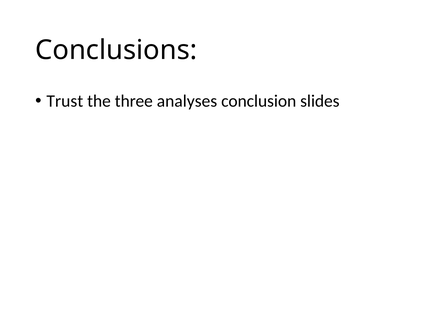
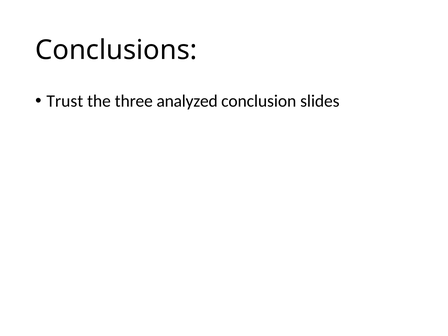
analyses: analyses -> analyzed (187, 101)
